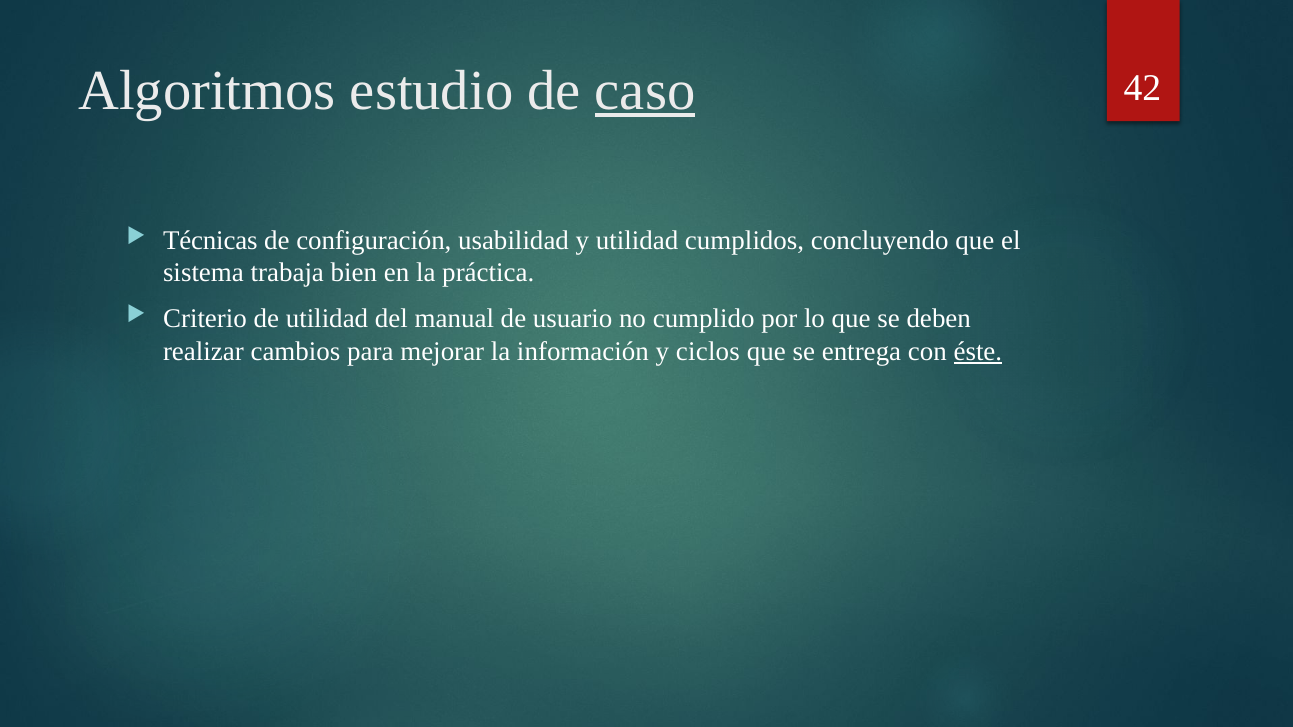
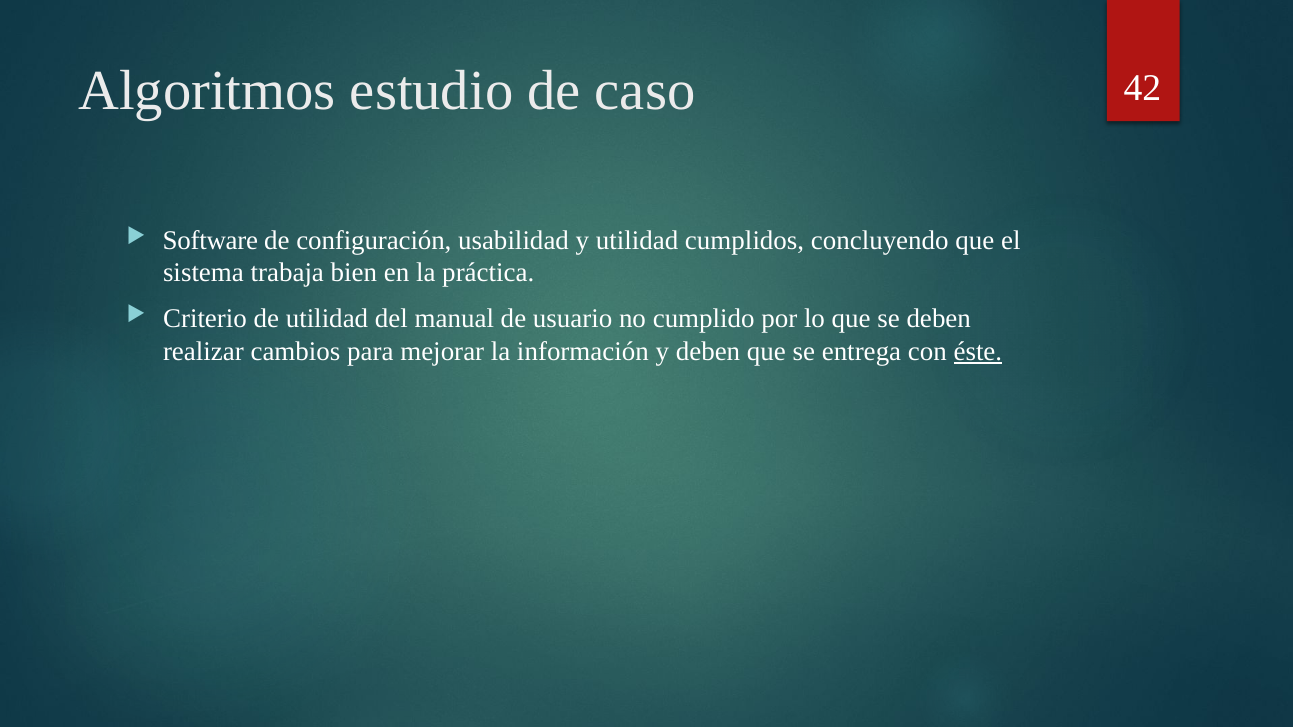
caso underline: present -> none (645, 91)
Técnicas: Técnicas -> Software (210, 241)
y ciclos: ciclos -> deben (708, 351)
